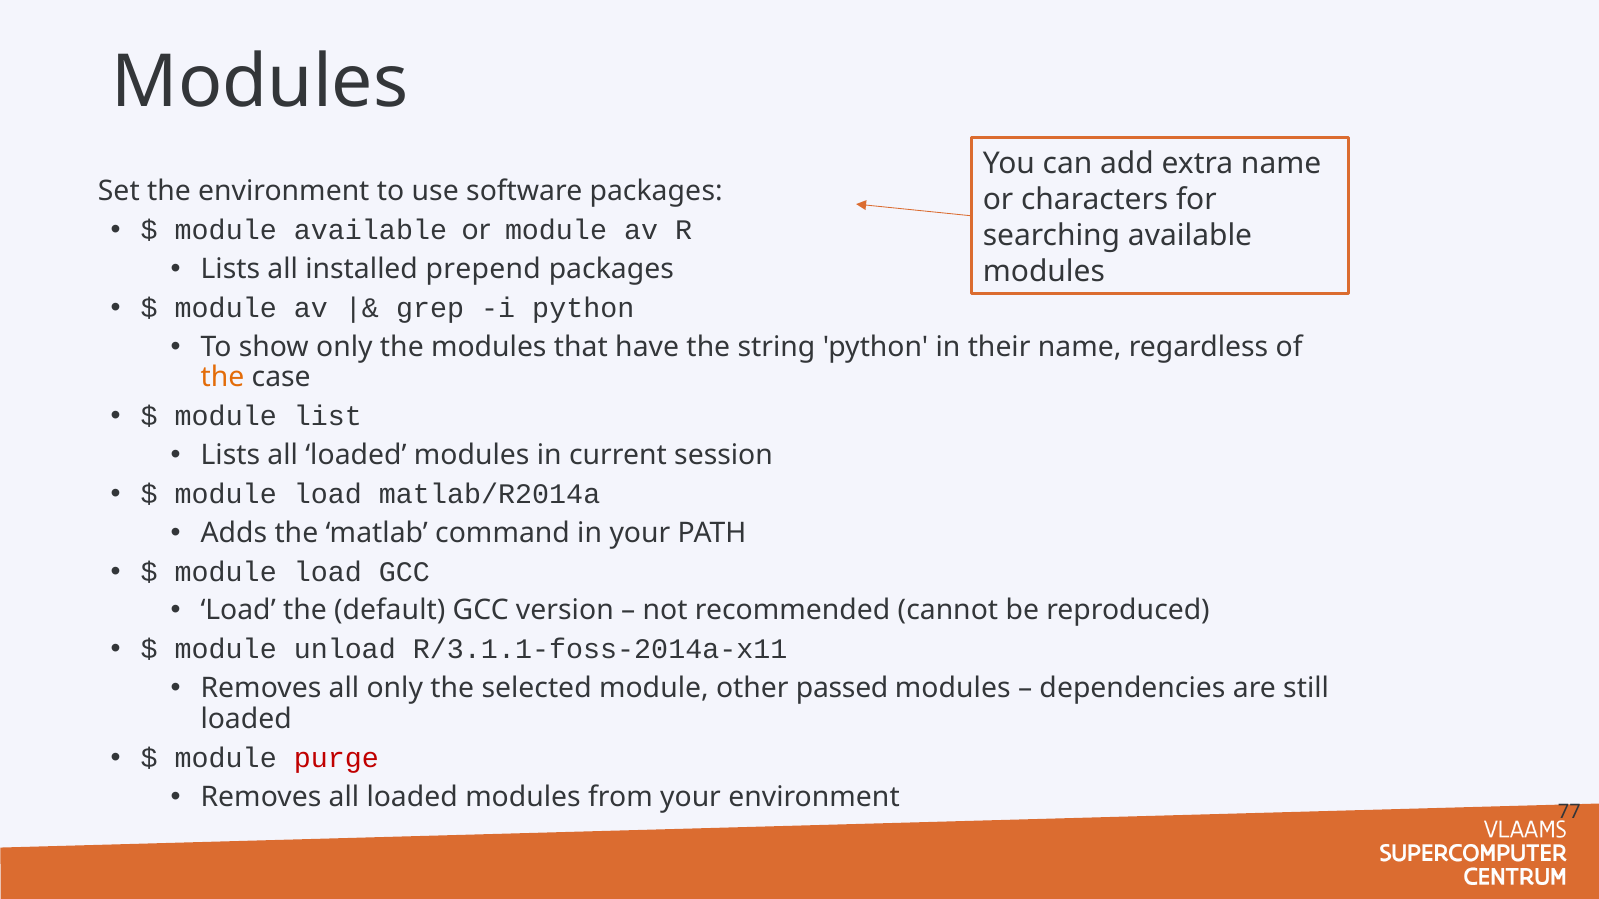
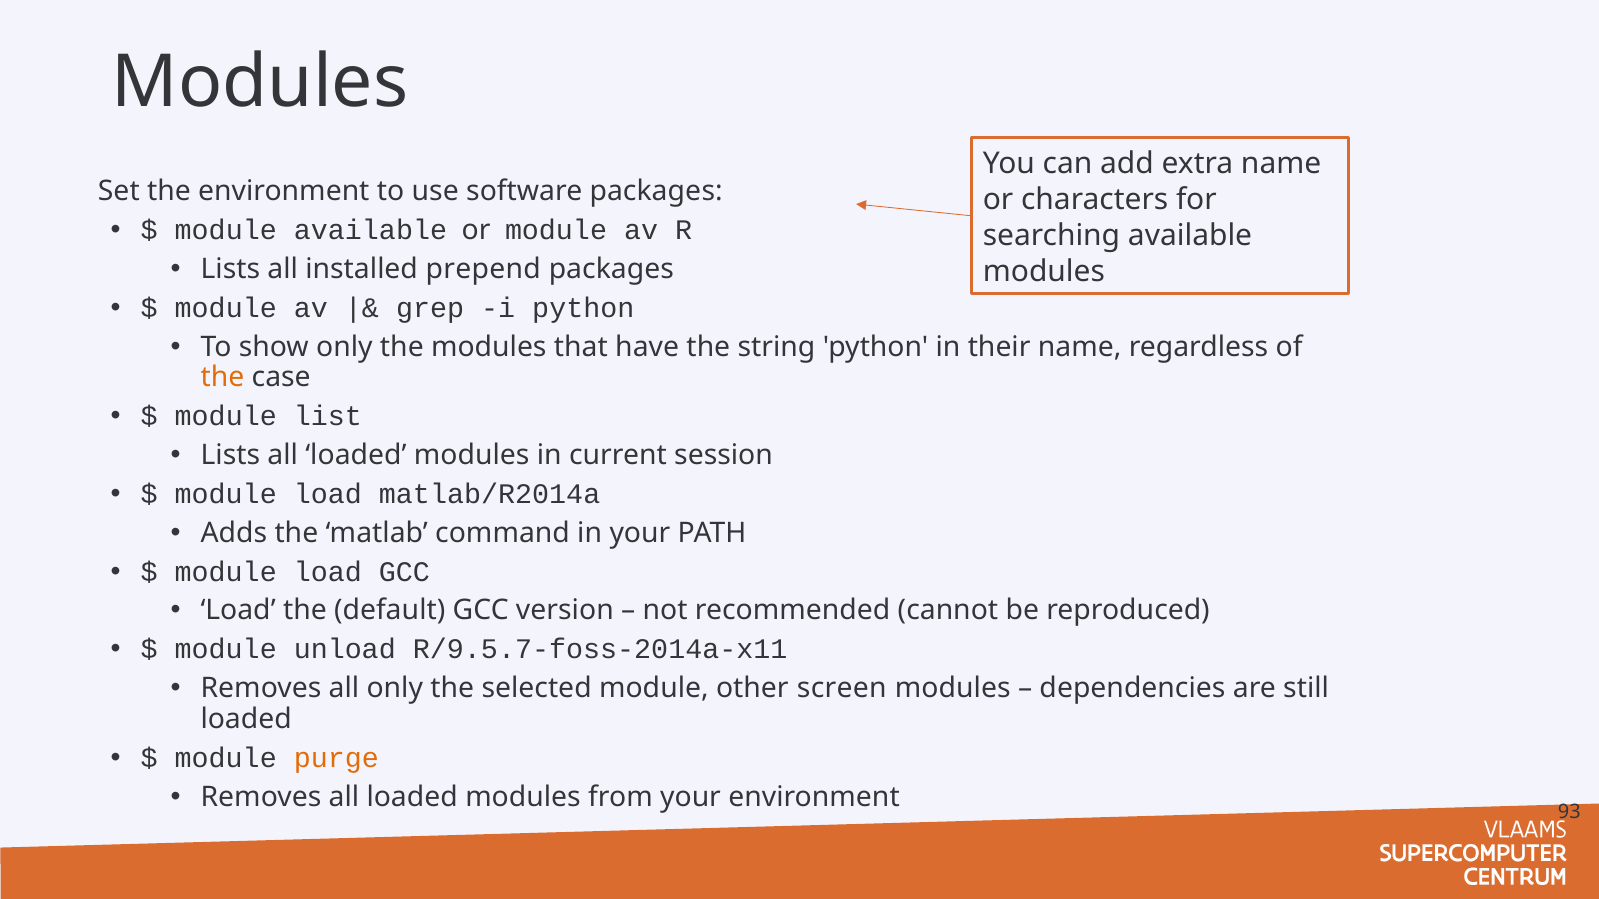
R/3.1.1-foss-2014a-x11: R/3.1.1-foss-2014a-x11 -> R/9.5.7-foss-2014a-x11 (600, 650)
passed: passed -> screen (842, 689)
purge colour: red -> orange (336, 758)
77: 77 -> 93 (1569, 812)
